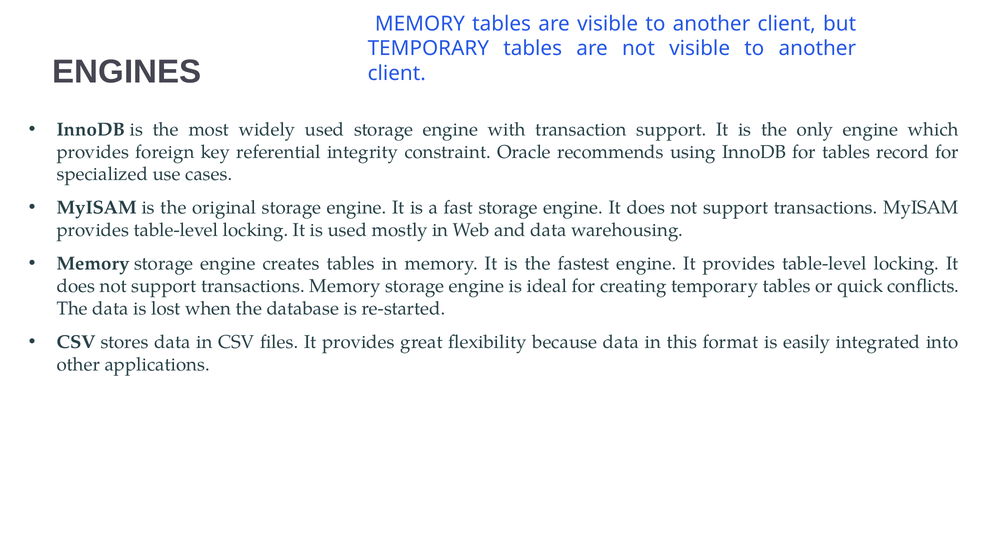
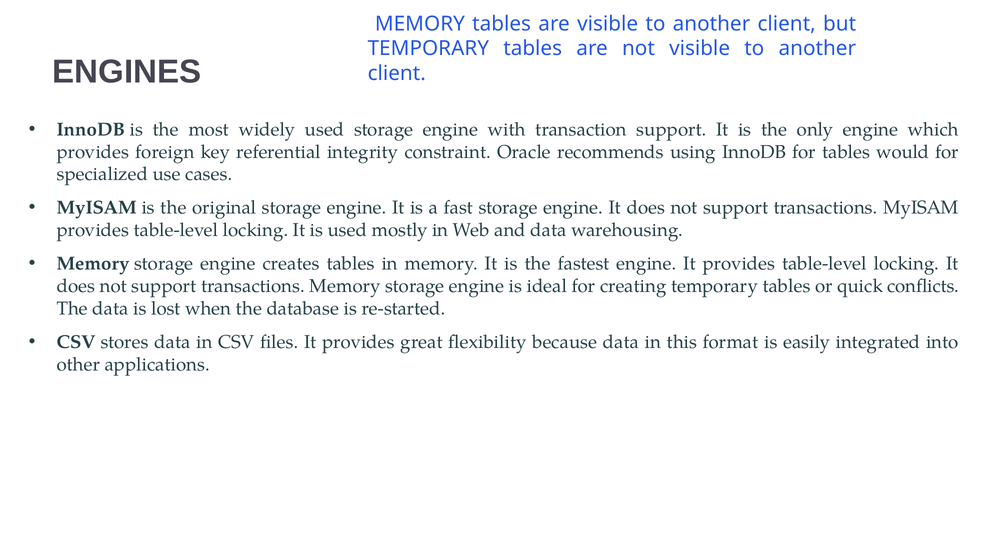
record: record -> would (903, 152)
